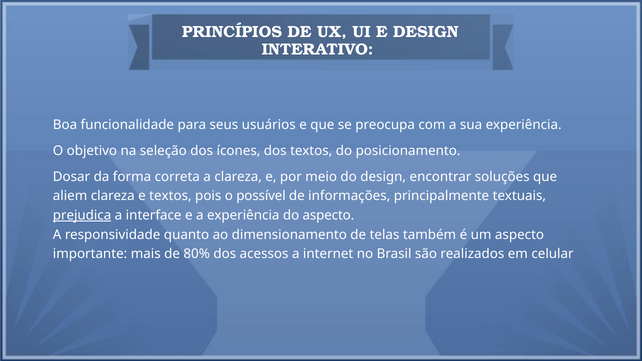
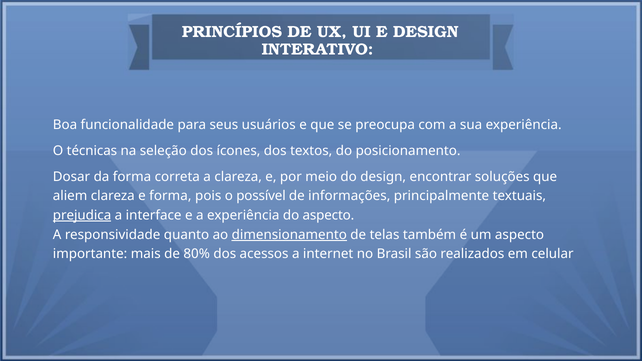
objetivo: objetivo -> técnicas (92, 151)
e textos: textos -> forma (170, 196)
dimensionamento underline: none -> present (289, 235)
